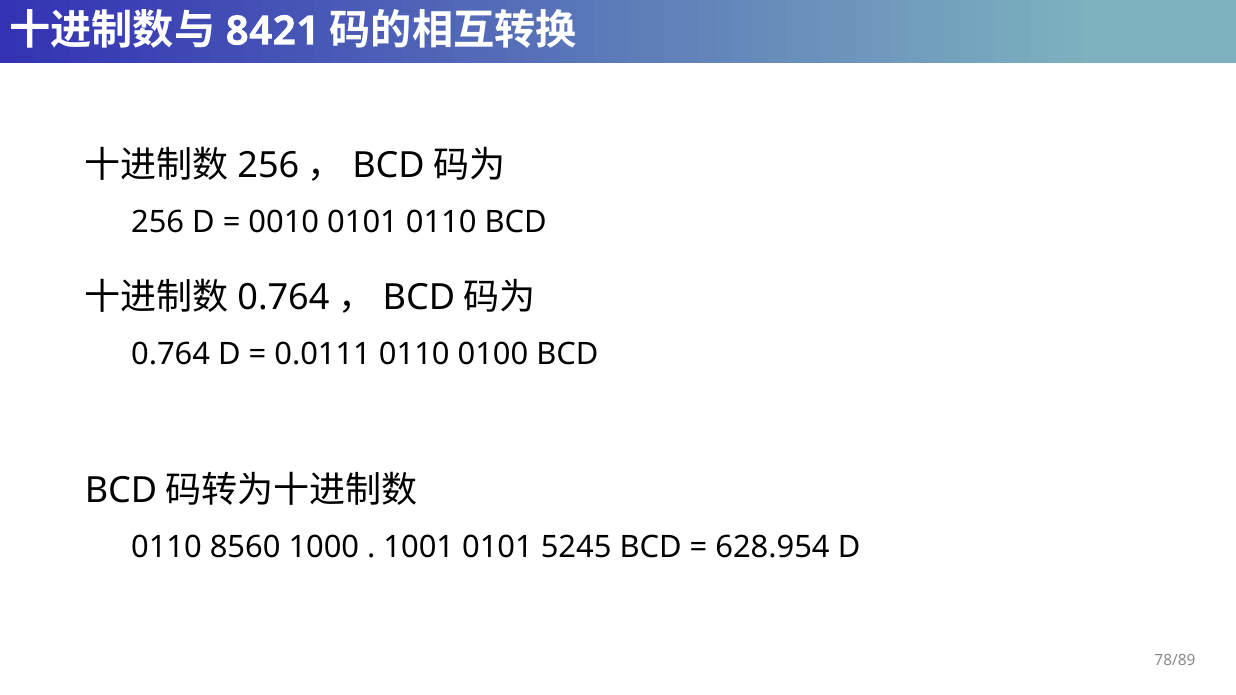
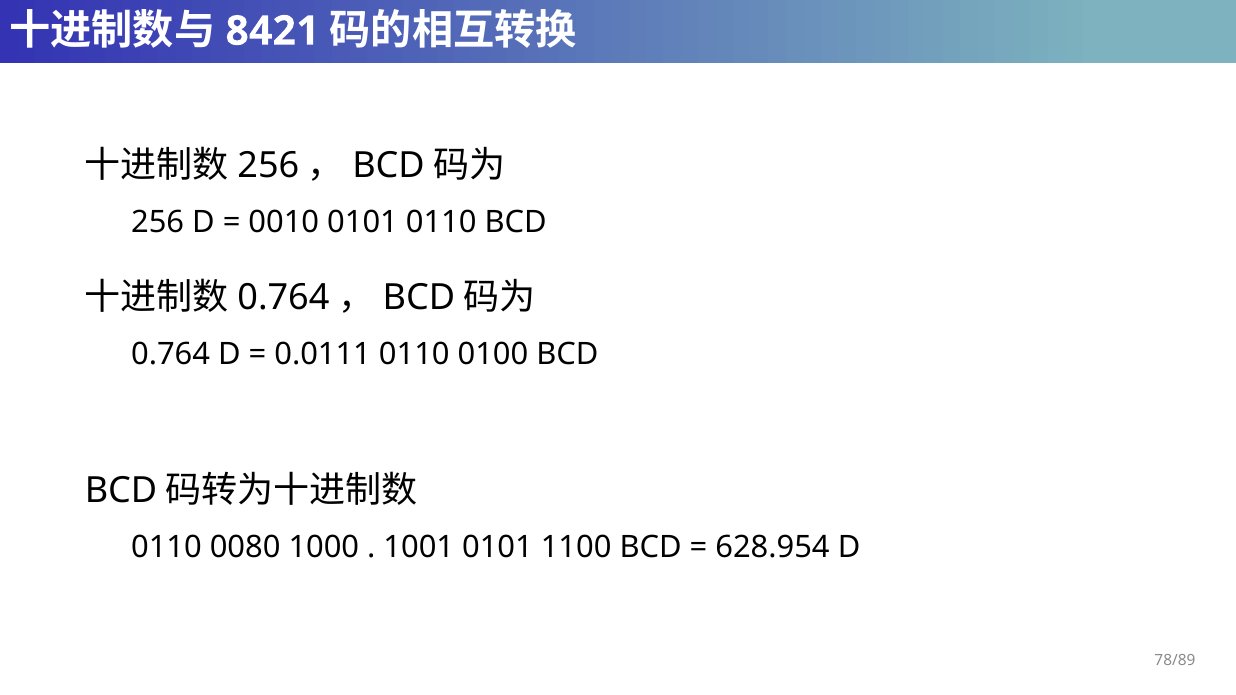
8560: 8560 -> 0080 (245, 547)
5245: 5245 -> 1100 (576, 547)
